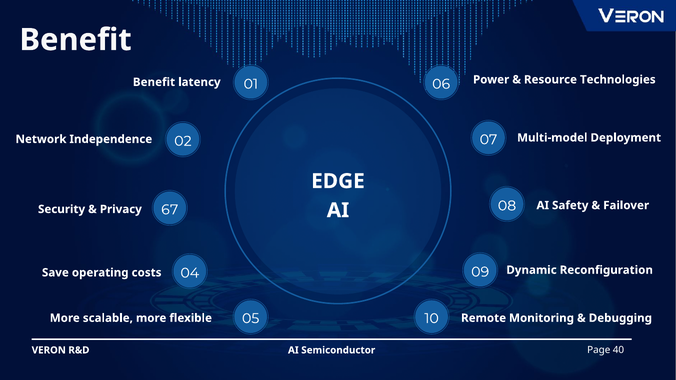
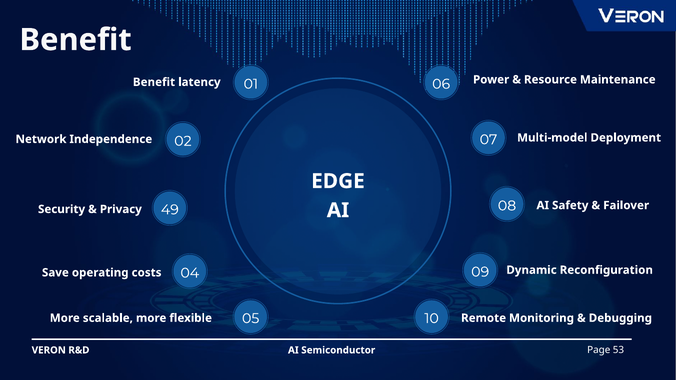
Technologies: Technologies -> Maintenance (618, 80)
67: 67 -> 49 (170, 210)
40: 40 -> 53 (618, 350)
